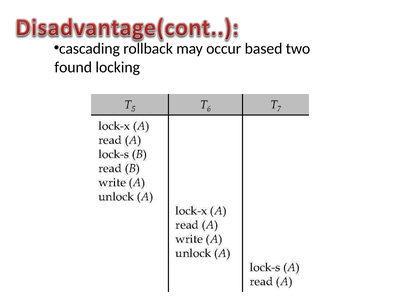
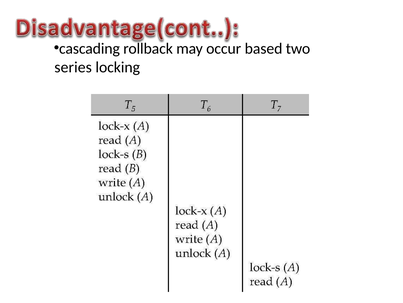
found: found -> series (73, 67)
